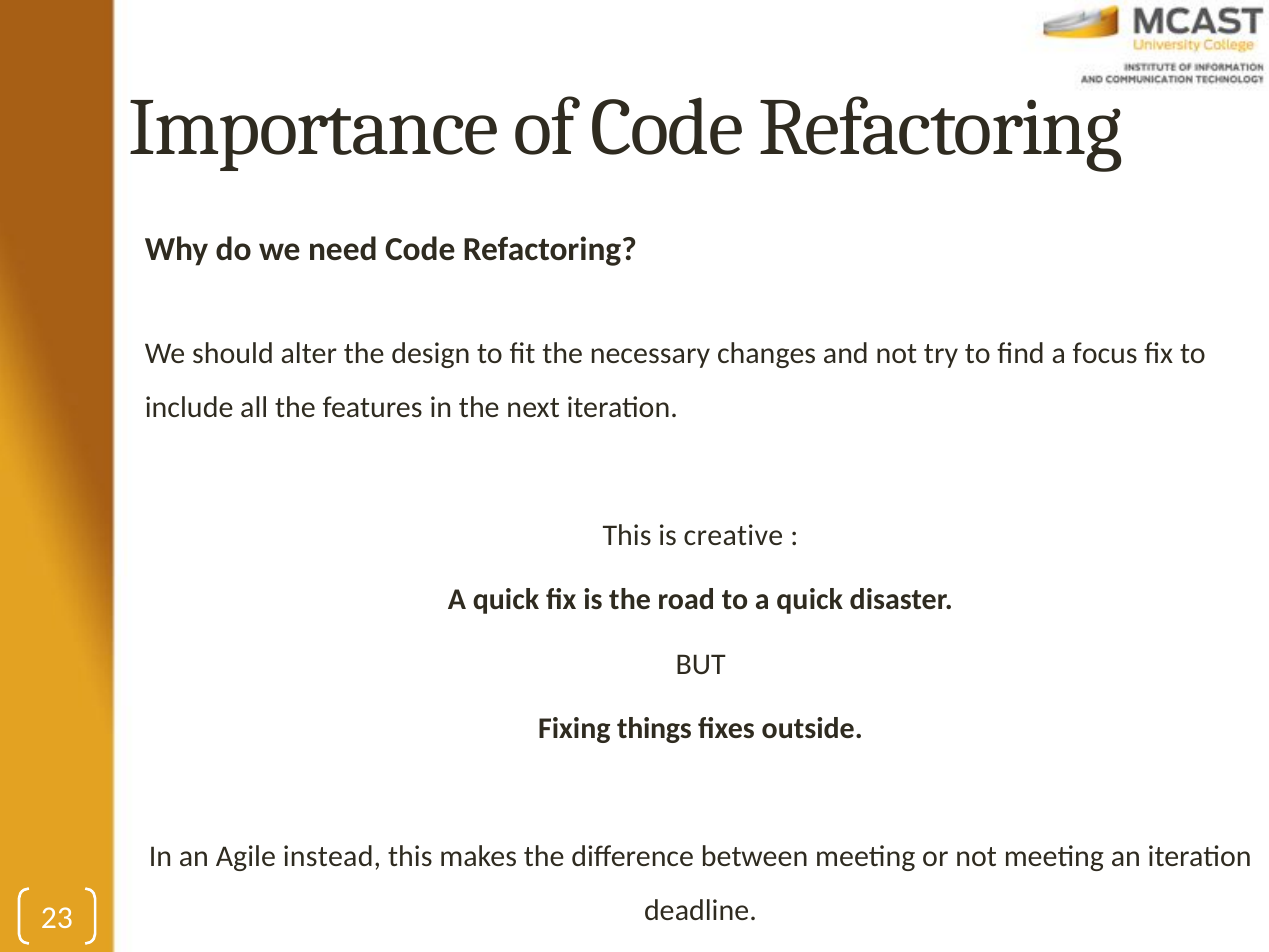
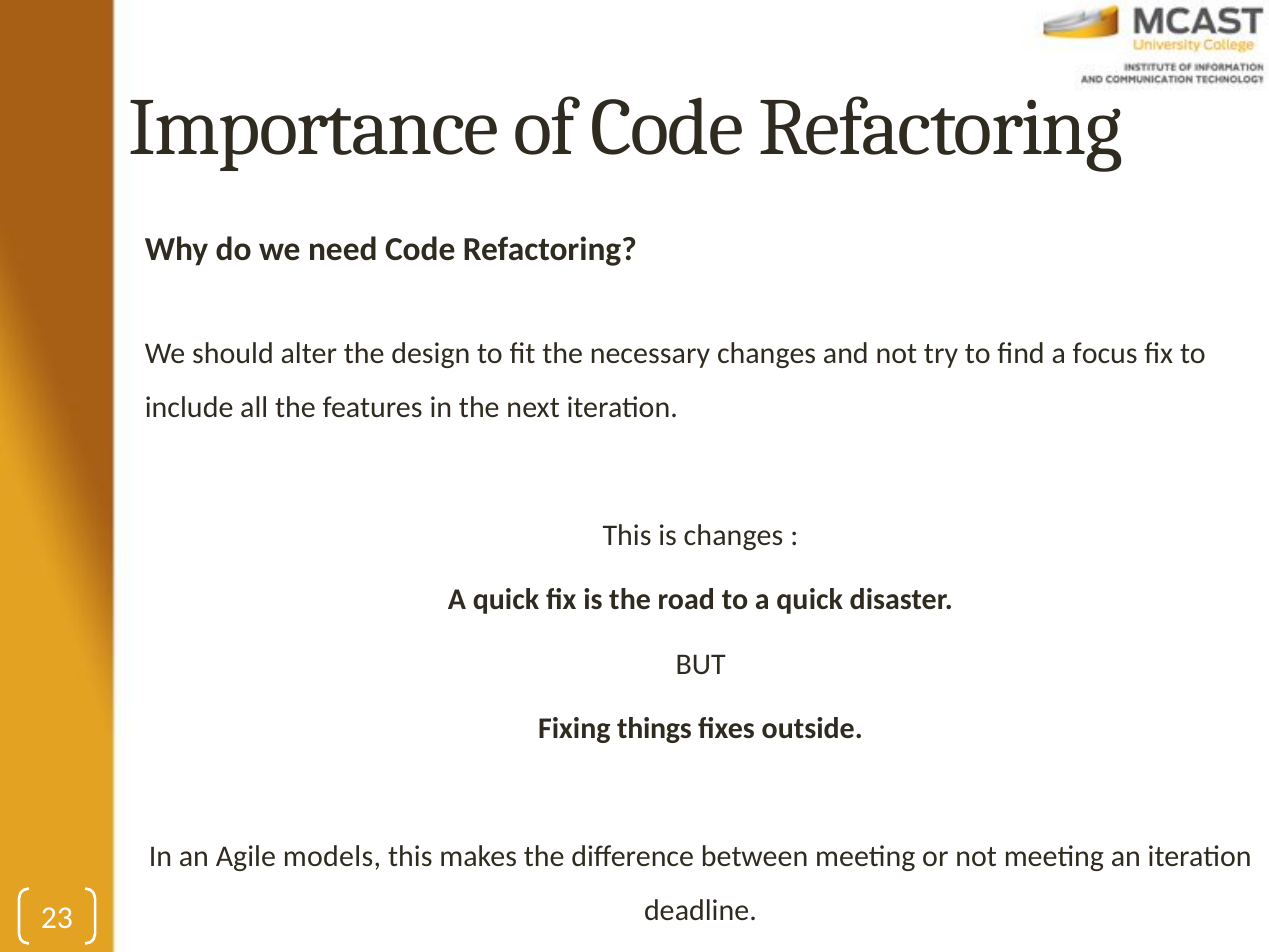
is creative: creative -> changes (734, 536)
instead: instead -> models (332, 857)
